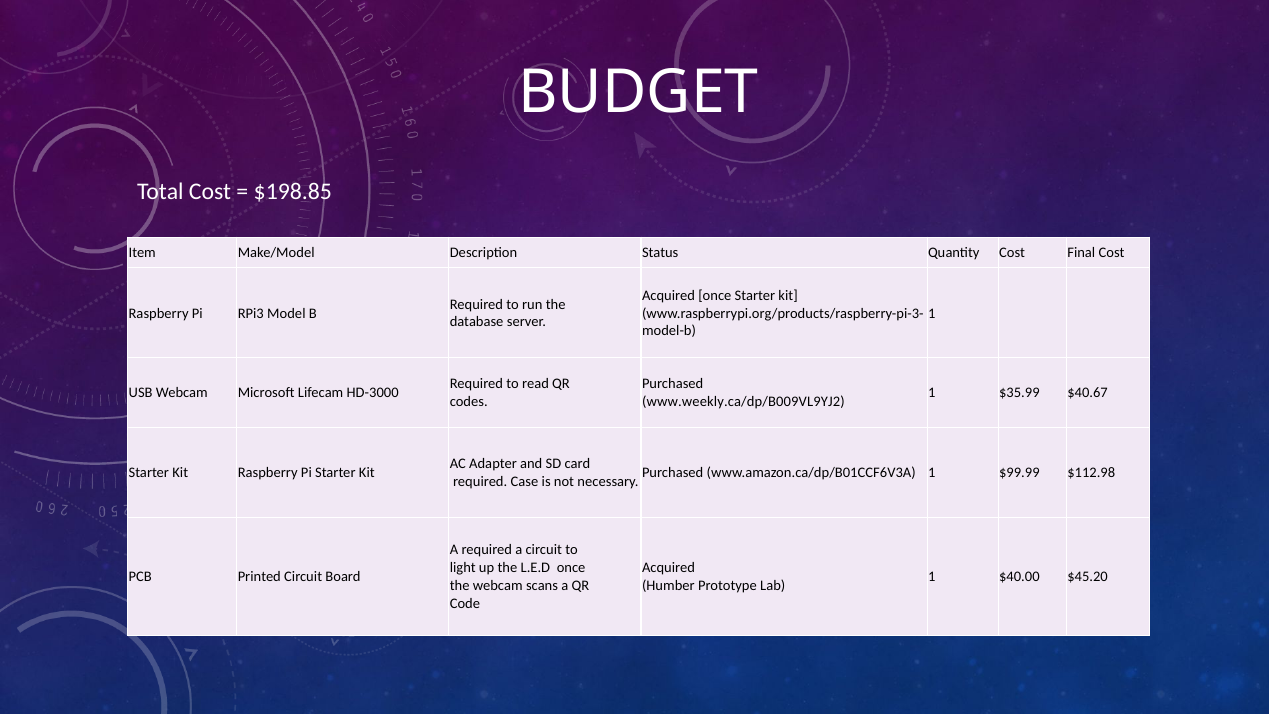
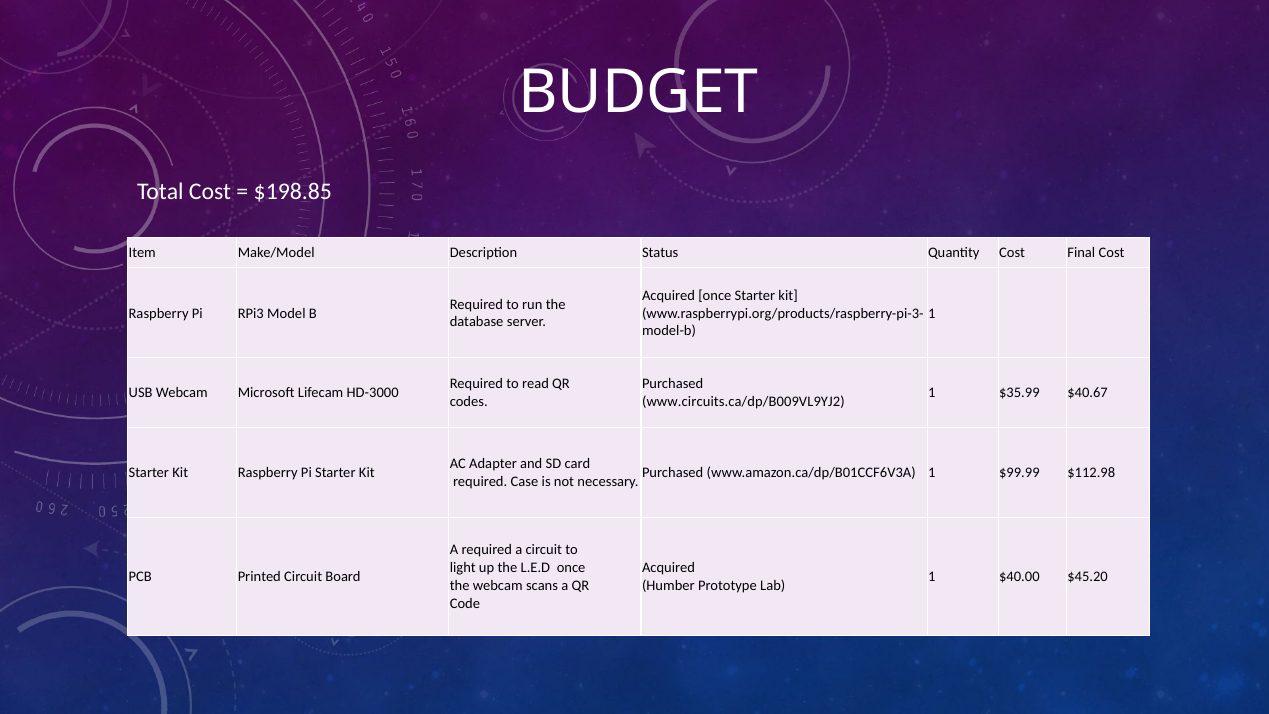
www.weekly.ca/dp/B009VL9YJ2: www.weekly.ca/dp/B009VL9YJ2 -> www.circuits.ca/dp/B009VL9YJ2 (743, 402)
